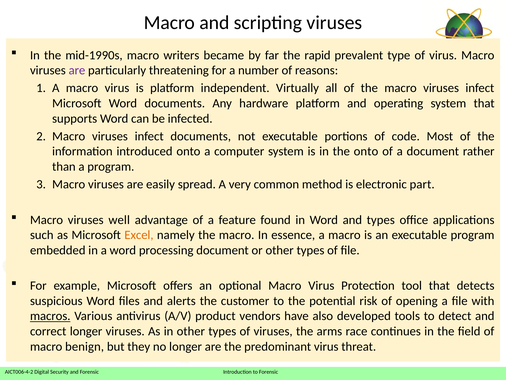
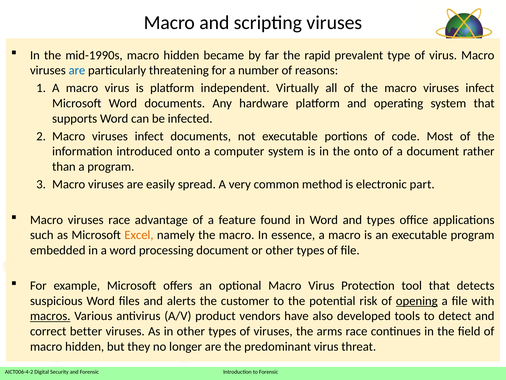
mid-1990s macro writers: writers -> hidden (181, 55)
are colour: purple -> blue (77, 70)
viruses well: well -> race (119, 220)
opening underline: none -> present (417, 301)
correct longer: longer -> better (86, 331)
benign: benign -> hidden (85, 346)
